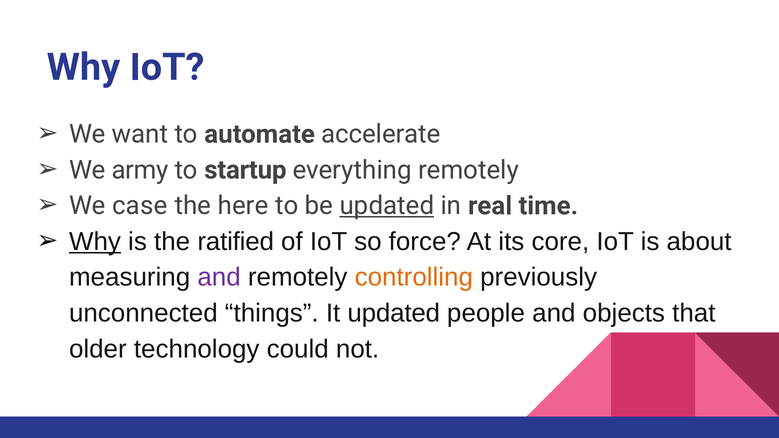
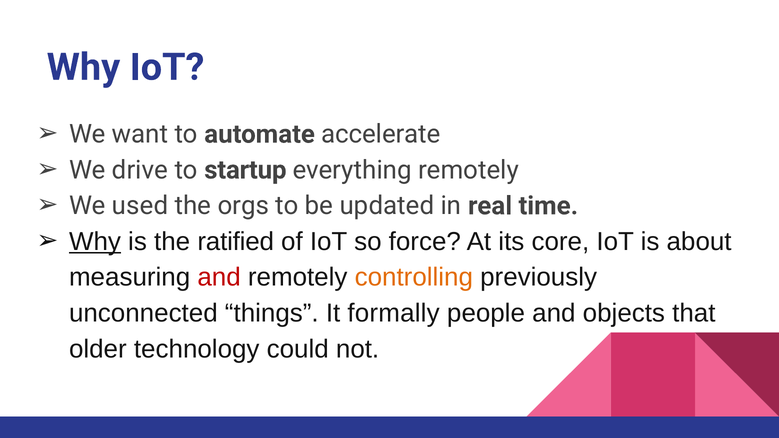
army: army -> drive (140, 170)
case: case -> used (140, 206)
here: here -> orgs (243, 206)
updated underline: present -> none (387, 206)
and colour: purple -> red (219, 278)
It updated: updated -> formally (394, 313)
